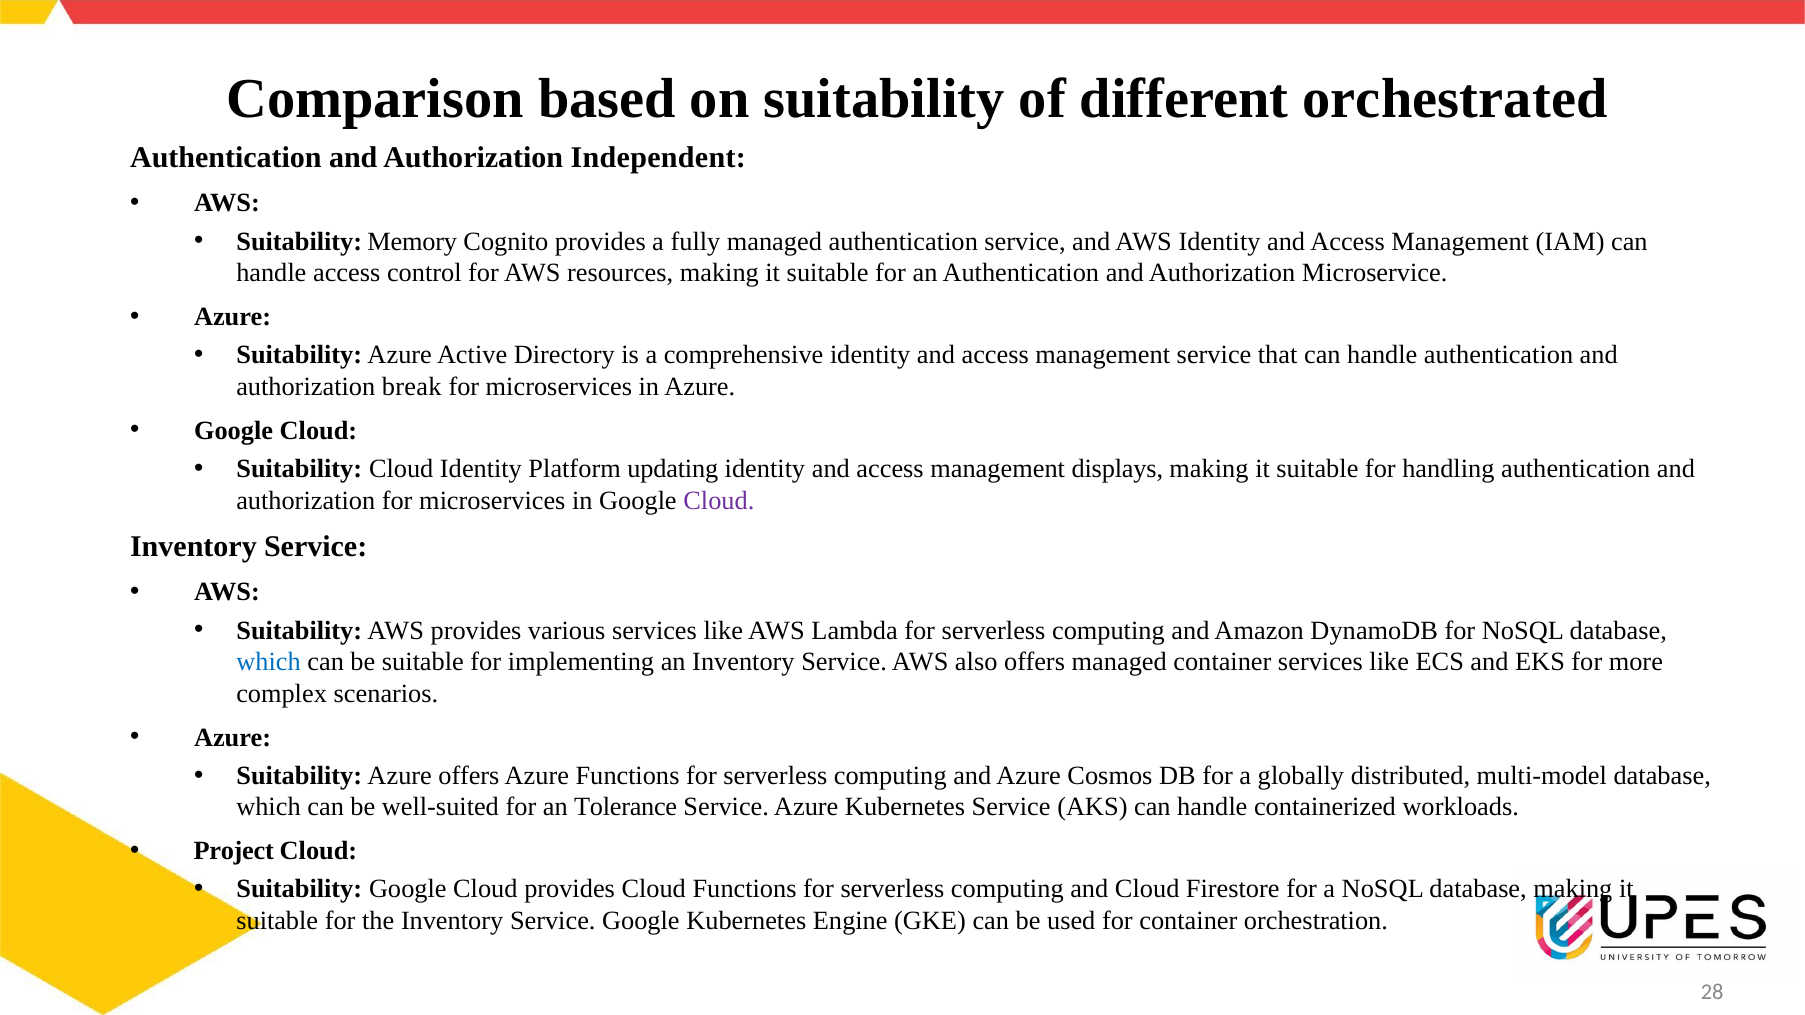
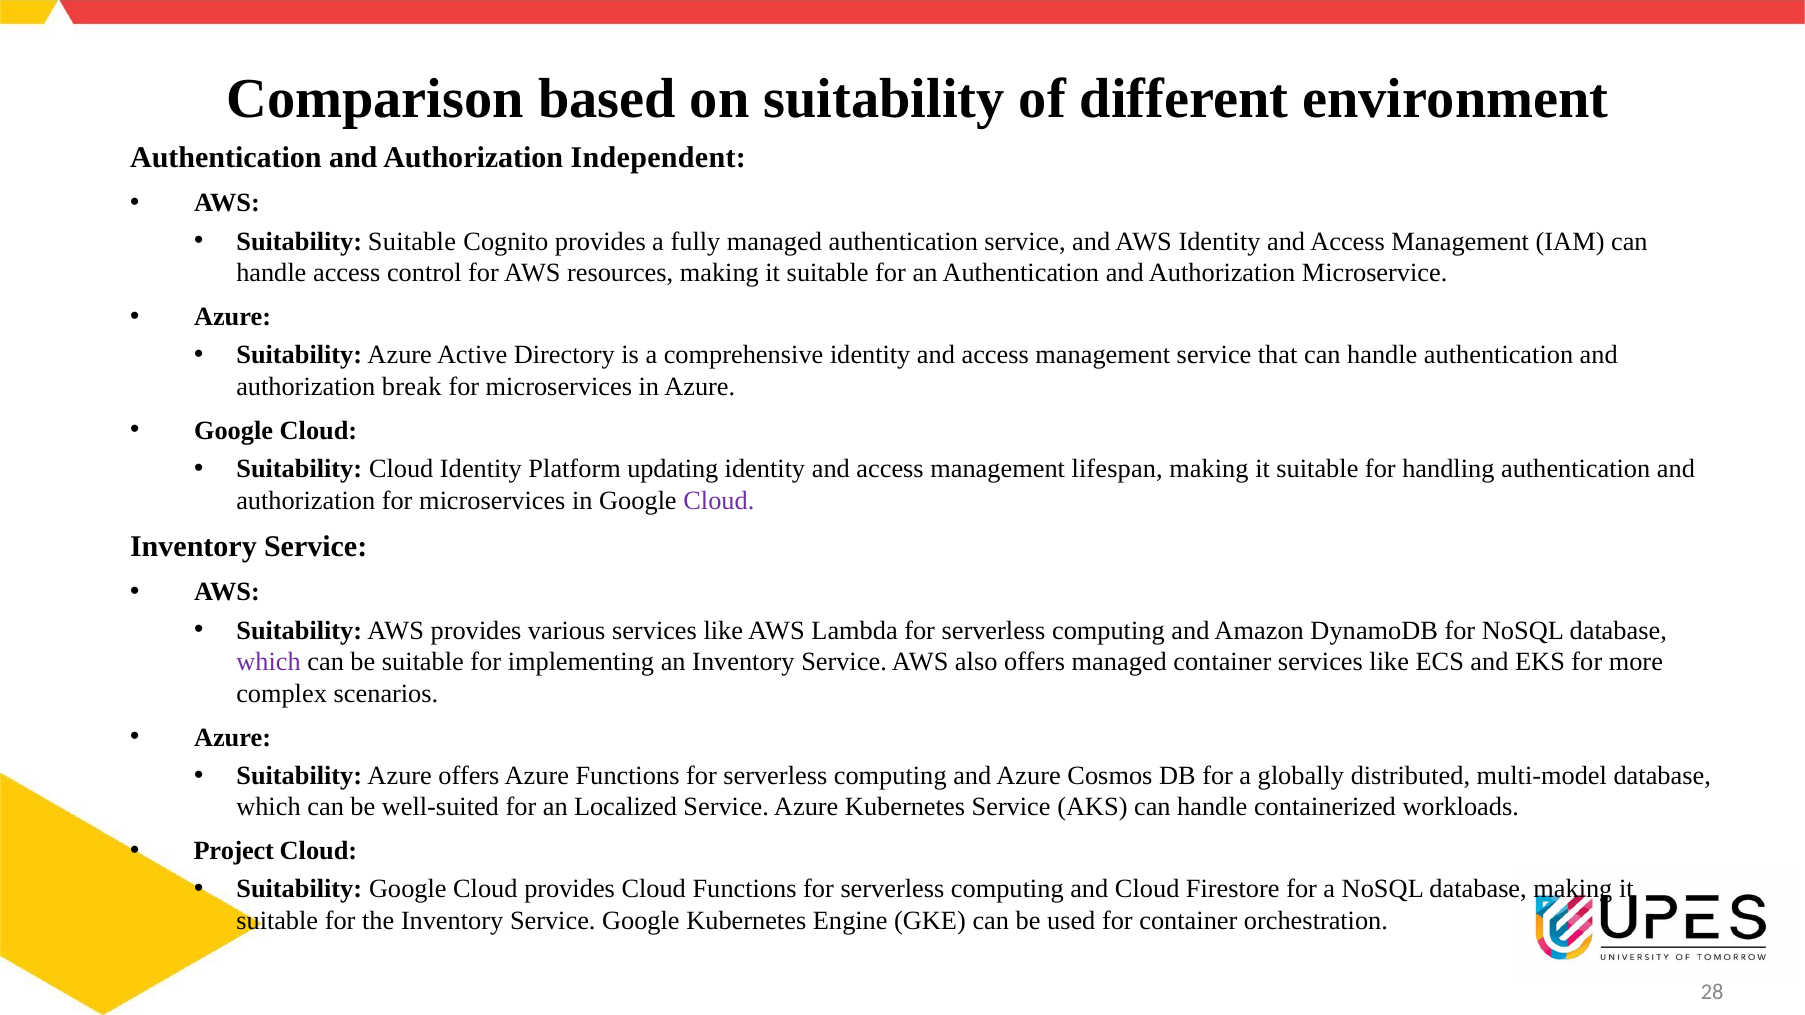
orchestrated: orchestrated -> environment (1455, 99)
Suitability Memory: Memory -> Suitable (412, 242)
displays: displays -> lifespan (1117, 469)
which colour: blue -> purple (269, 662)
Tolerance: Tolerance -> Localized (626, 808)
